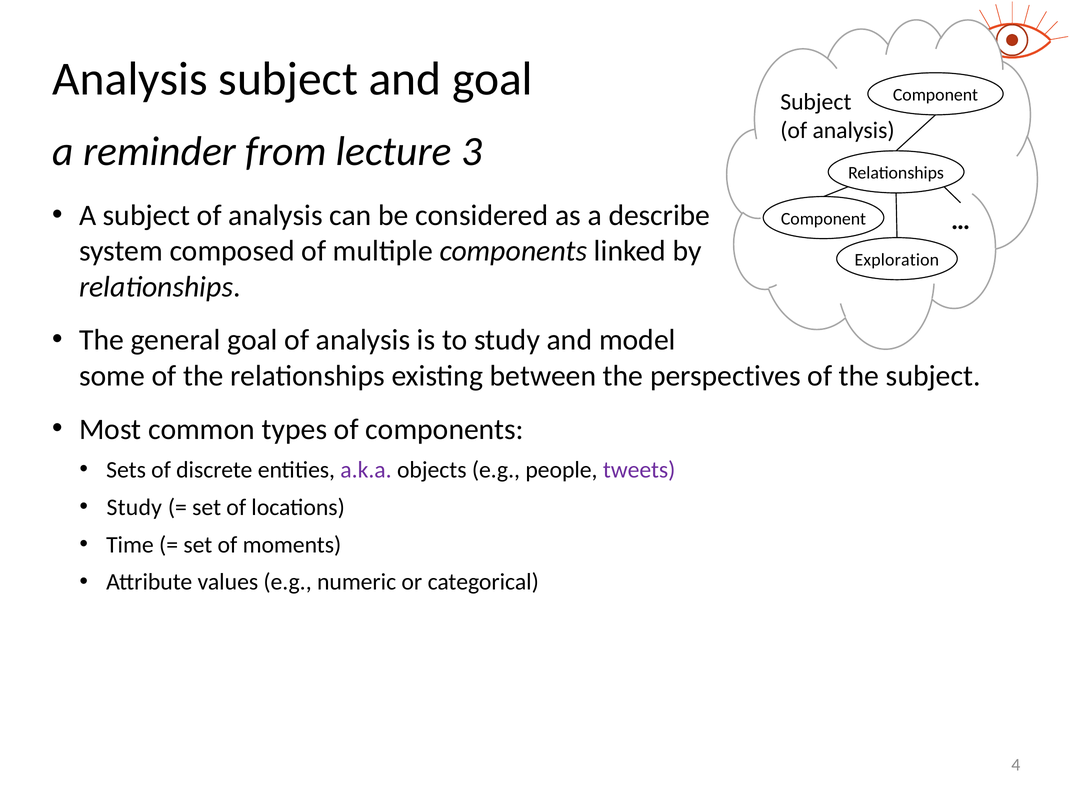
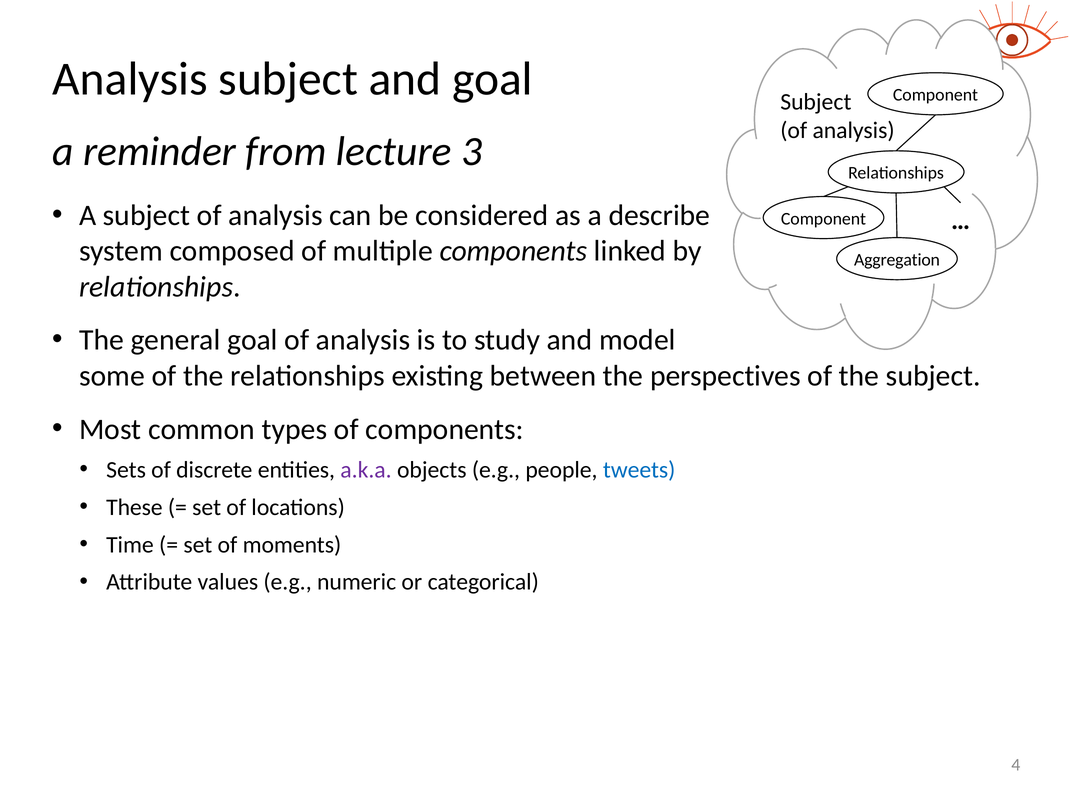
Exploration: Exploration -> Aggregation (897, 260)
tweets colour: purple -> blue (639, 470)
Study: Study -> These (134, 507)
